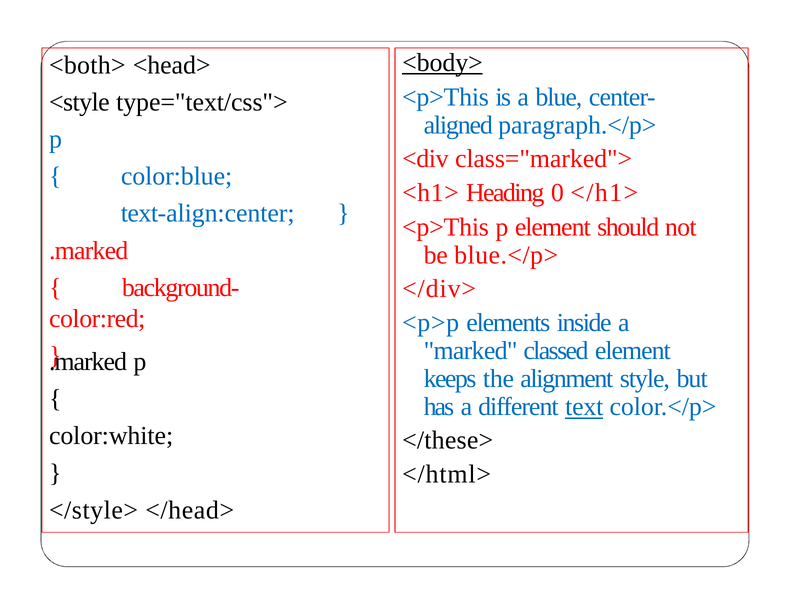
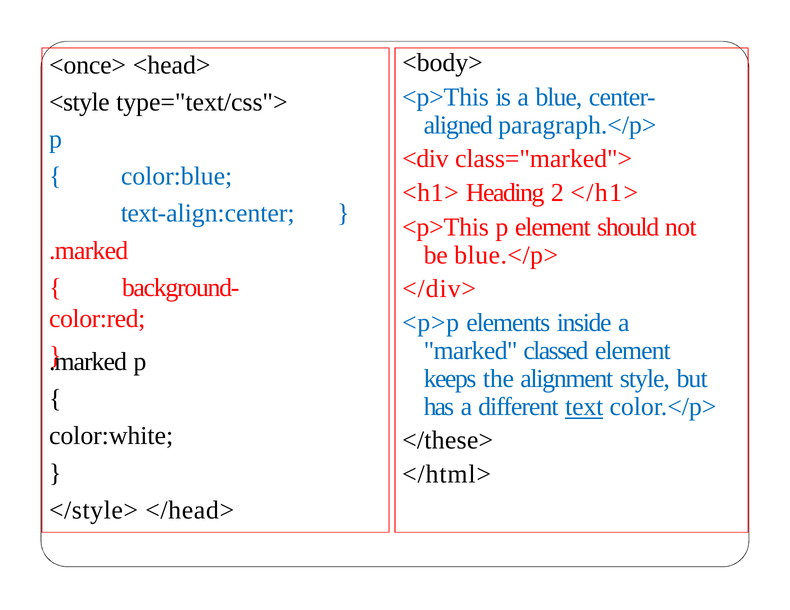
<body> underline: present -> none (442, 63)
<both>: <both> -> <once> (88, 65)
0: 0 -> 2 (557, 193)
